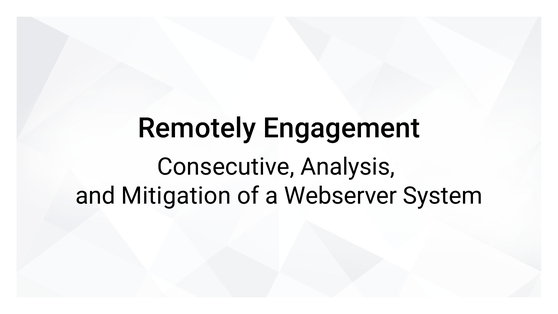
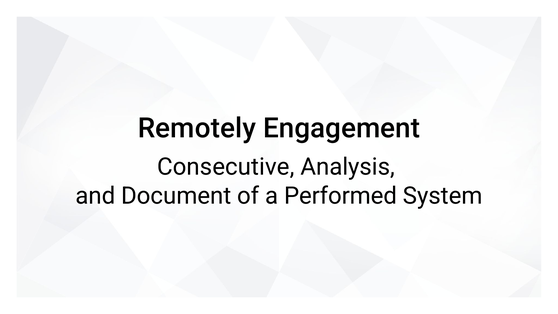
Mitigation: Mitigation -> Document (176, 196)
Webserver: Webserver -> Performed (341, 196)
